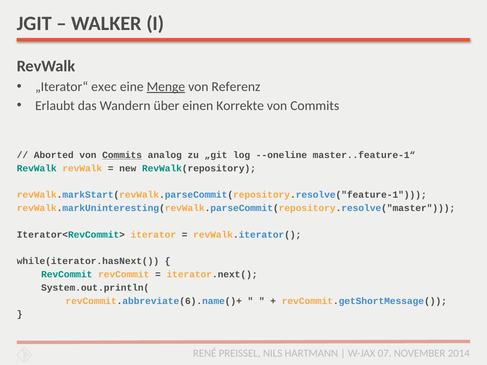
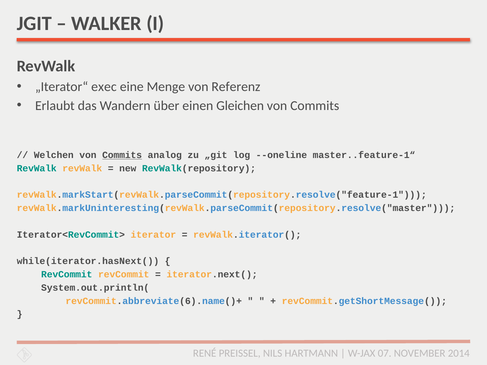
Menge underline: present -> none (166, 87)
Korrekte: Korrekte -> Gleichen (240, 106)
Aborted: Aborted -> Welchen (54, 155)
